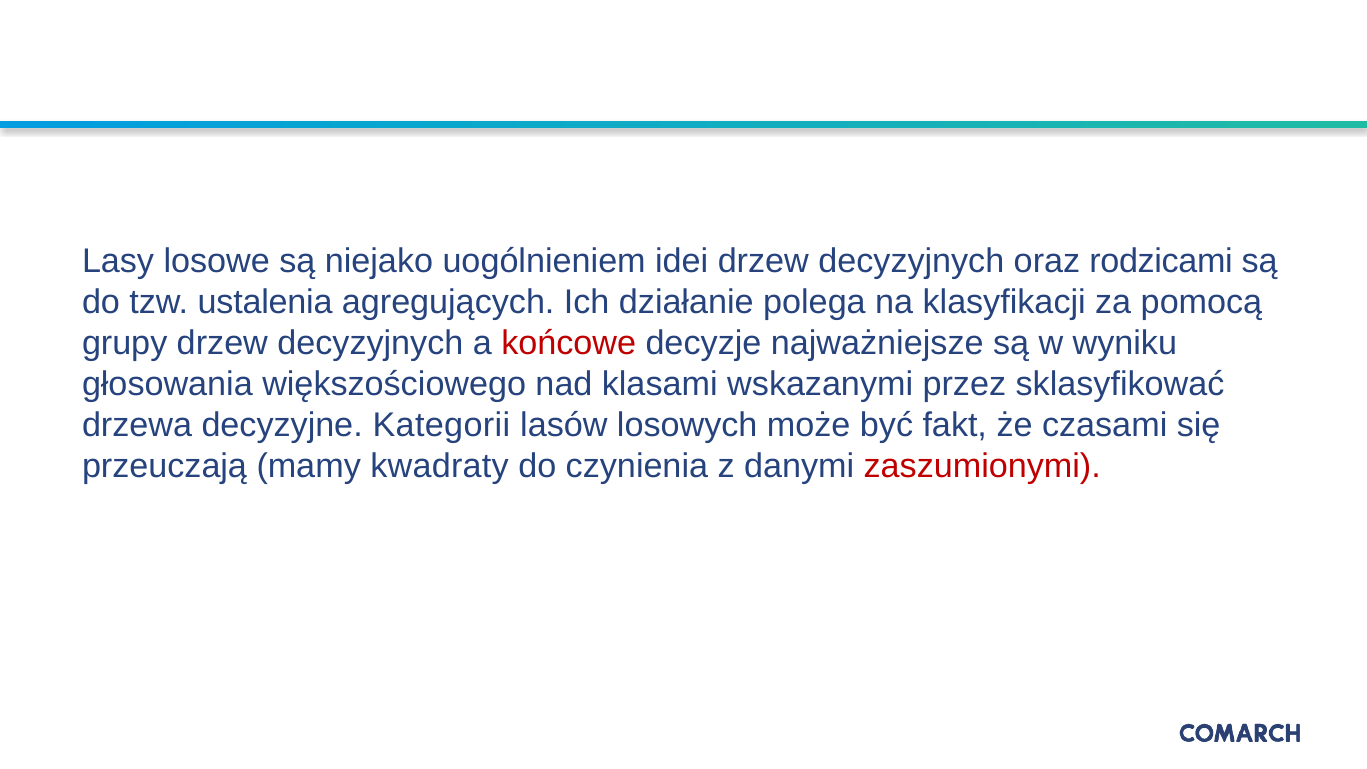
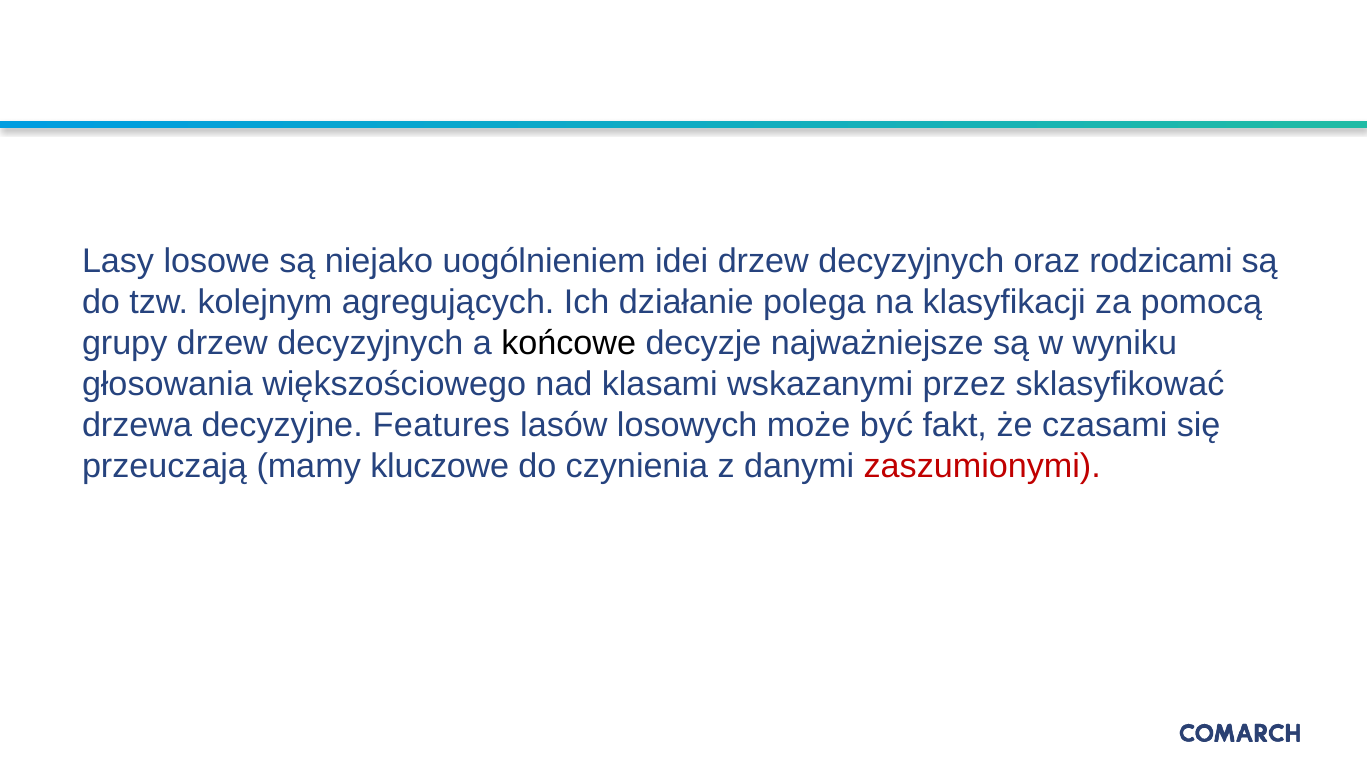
ustalenia: ustalenia -> kolejnym (265, 302)
końcowe colour: red -> black (569, 343)
Kategorii: Kategorii -> Features (441, 425)
kwadraty: kwadraty -> kluczowe (440, 466)
